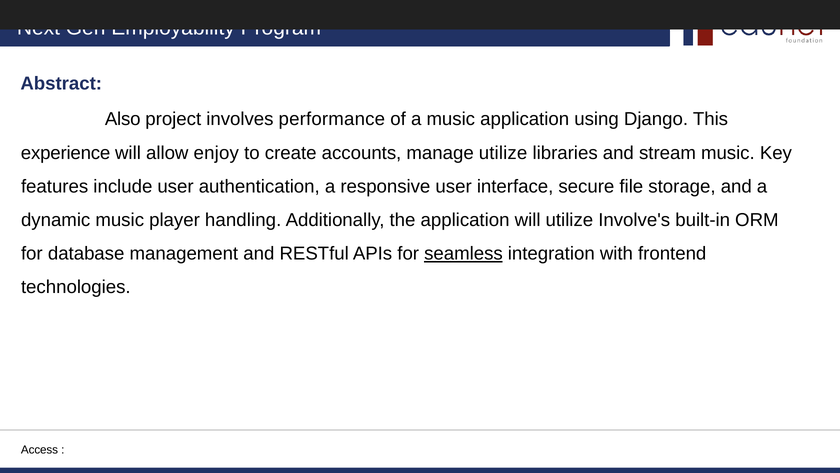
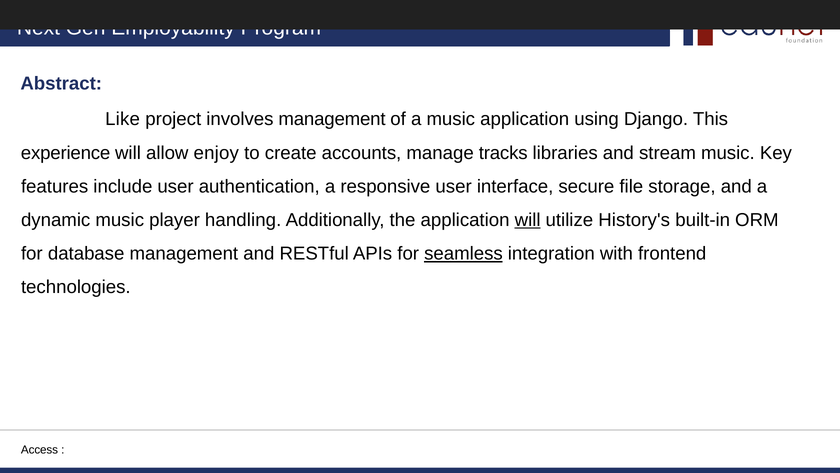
Also: Also -> Like (123, 119)
involves performance: performance -> management (332, 119)
manage utilize: utilize -> tracks (503, 153)
will underline: none -> present (528, 220)
Involve's: Involve's -> History's (634, 220)
